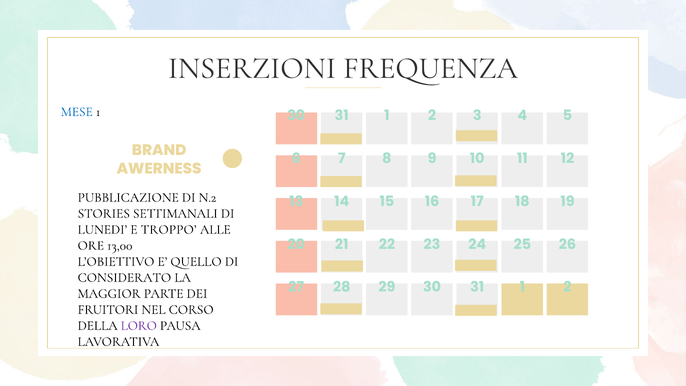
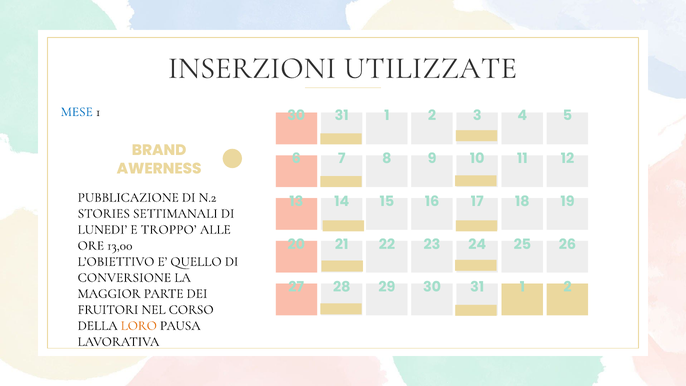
FREQUENZA: FREQUENZA -> UTILIZZATE (430, 68)
CONSIDERATO: CONSIDERATO -> CONVERSIONE (124, 277)
LORO colour: purple -> orange (139, 325)
